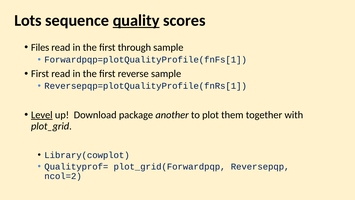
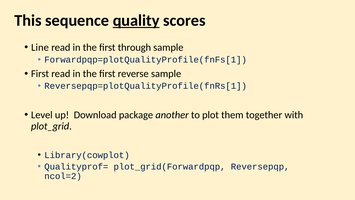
Lots: Lots -> This (28, 21)
Files: Files -> Line (40, 47)
Level underline: present -> none (42, 115)
